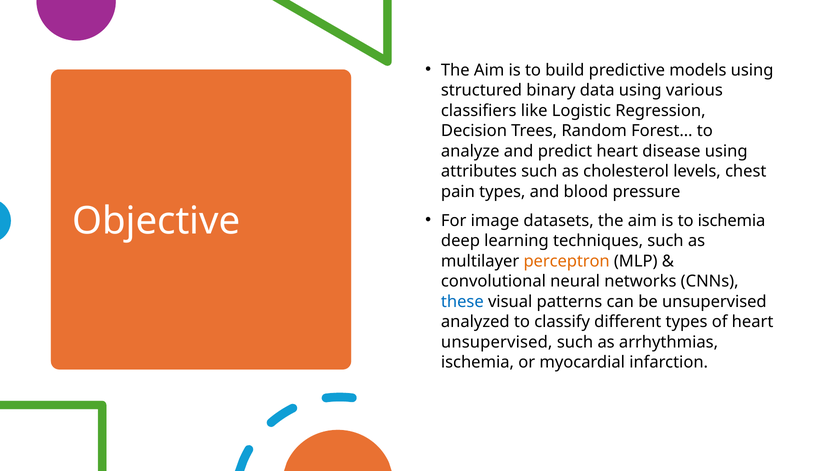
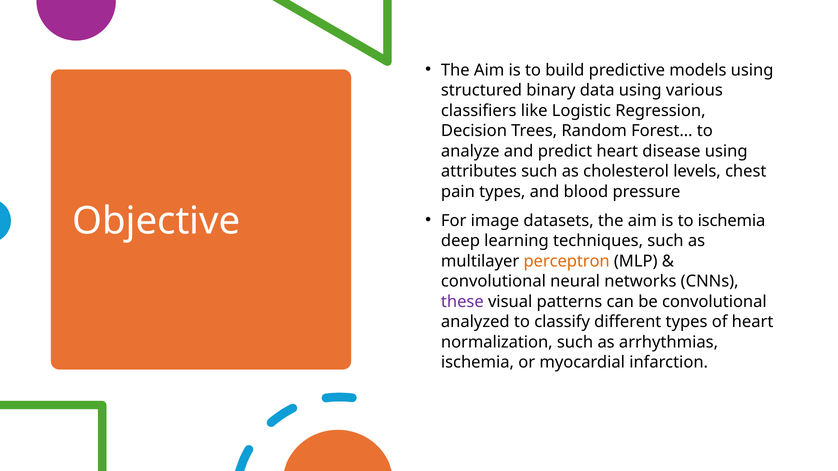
these colour: blue -> purple (462, 302)
be unsupervised: unsupervised -> convolutional (714, 302)
unsupervised: unsupervised -> normalization (497, 342)
